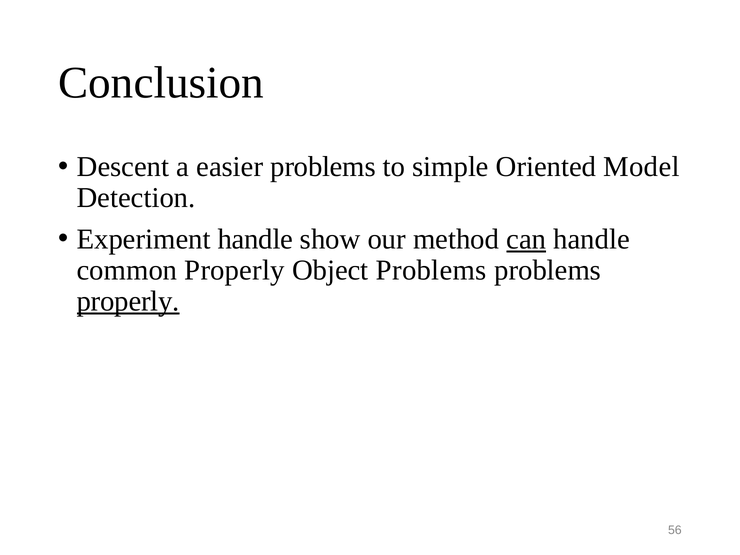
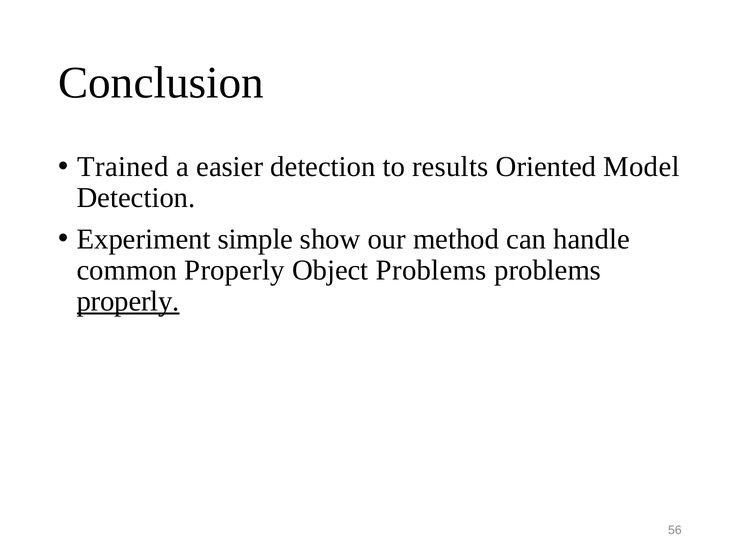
Descent: Descent -> Trained (123, 167)
easier problems: problems -> detection (323, 167)
simple: simple -> results (450, 167)
Experiment handle: handle -> simple (255, 239)
can underline: present -> none (526, 239)
